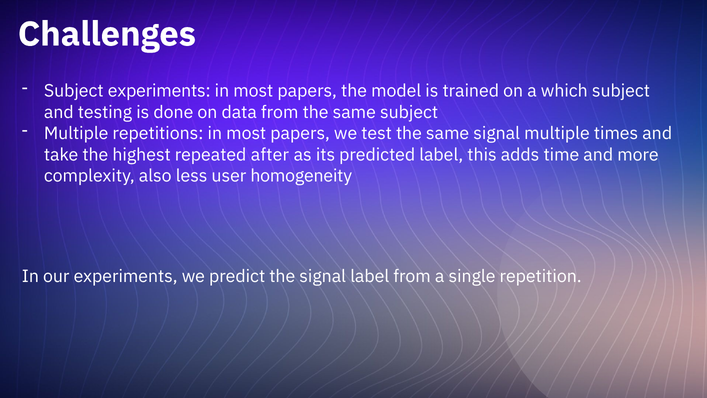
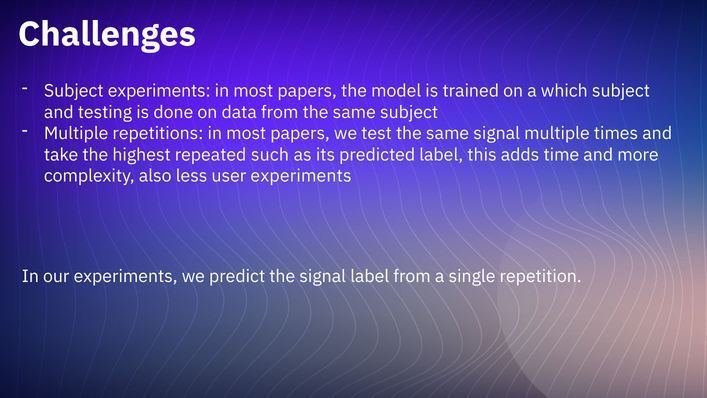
after: after -> such (270, 155)
user homogeneity: homogeneity -> experiments (301, 176)
